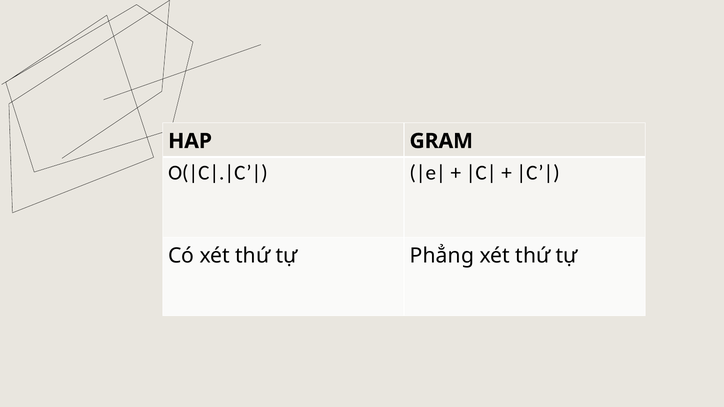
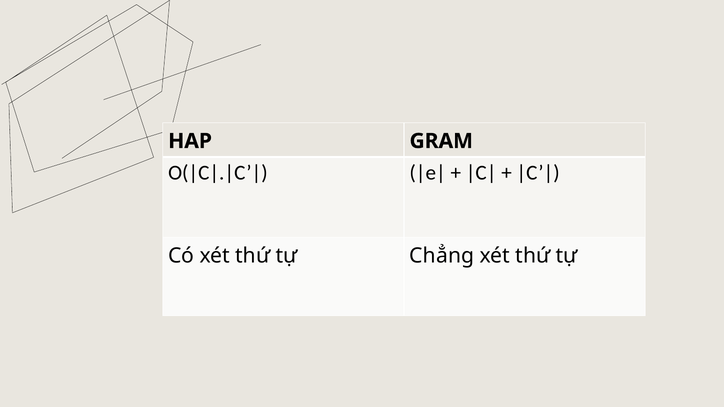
Phẳng: Phẳng -> Chẳng (442, 256)
